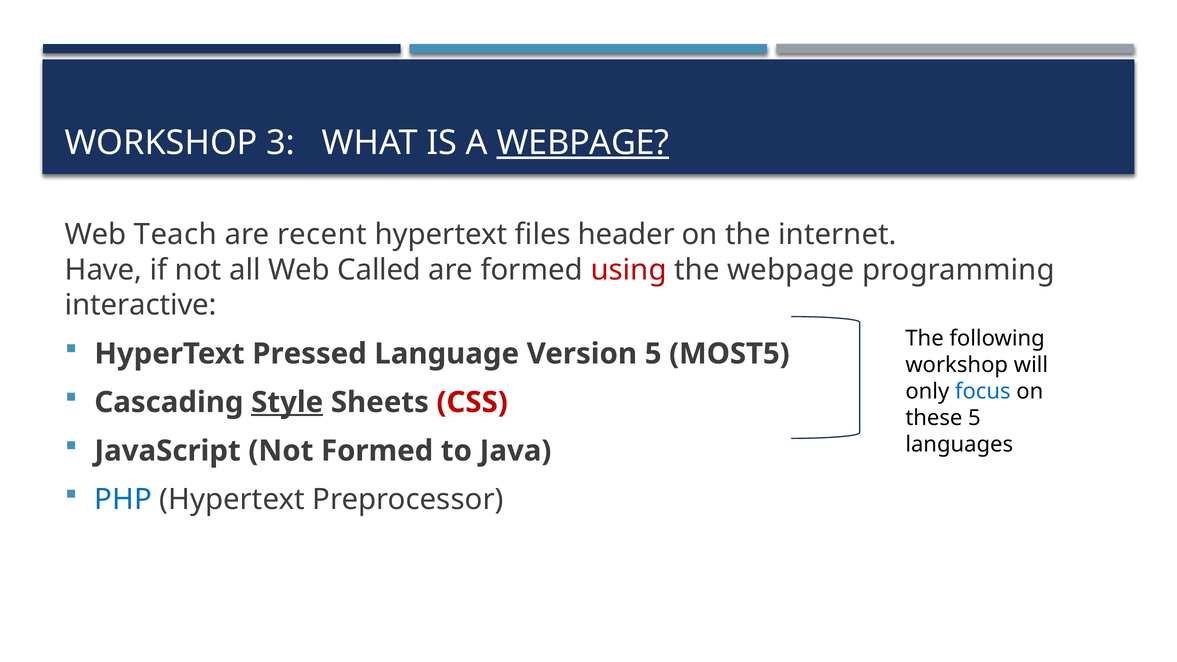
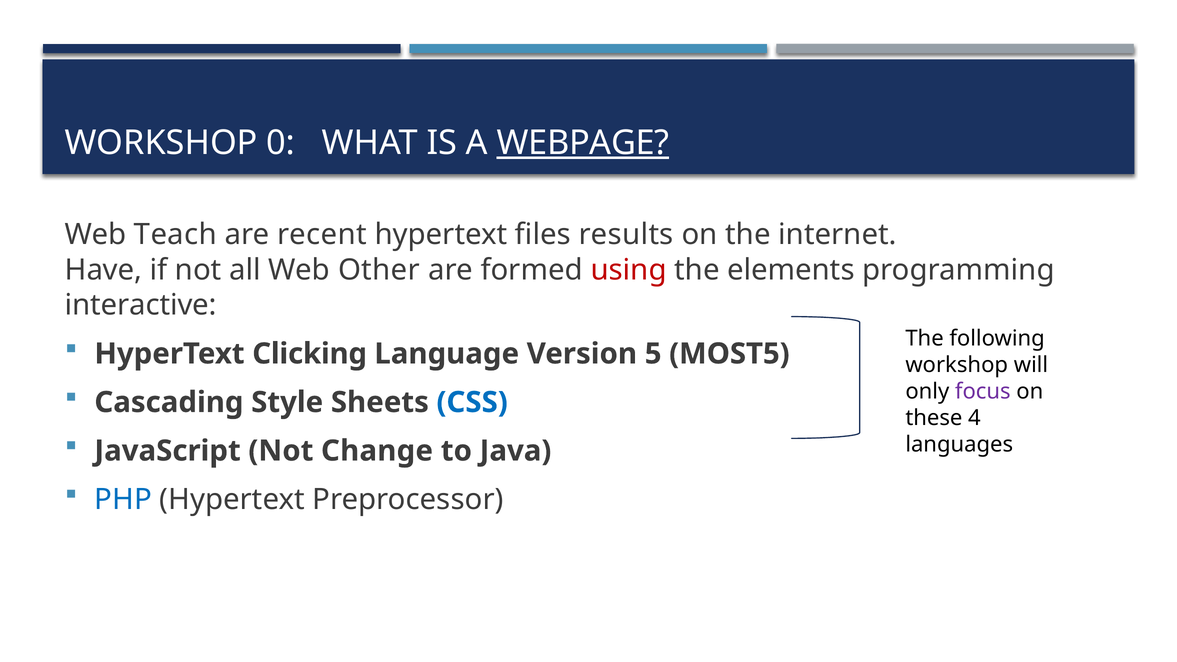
3: 3 -> 0 (281, 143)
header: header -> results (626, 235)
Called: Called -> Other (379, 270)
the webpage: webpage -> elements (791, 270)
Pressed: Pressed -> Clicking (310, 354)
focus colour: blue -> purple (983, 392)
Style underline: present -> none (287, 402)
CSS colour: red -> blue (472, 402)
these 5: 5 -> 4 (974, 418)
Not Formed: Formed -> Change (377, 451)
